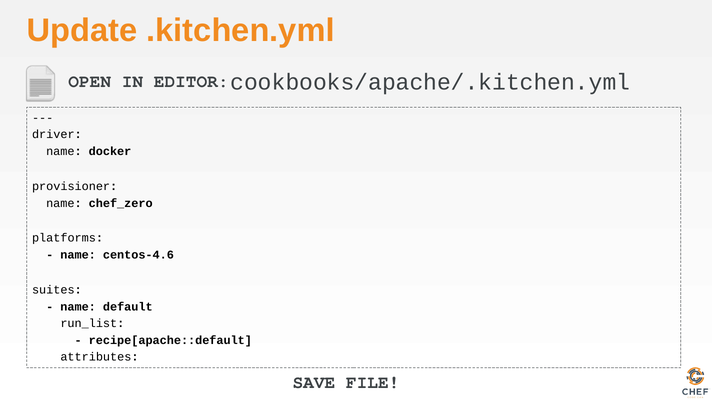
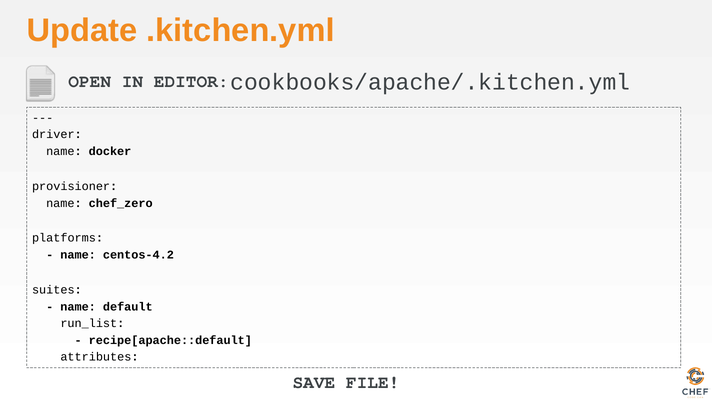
centos-4.6: centos-4.6 -> centos-4.2 (138, 255)
